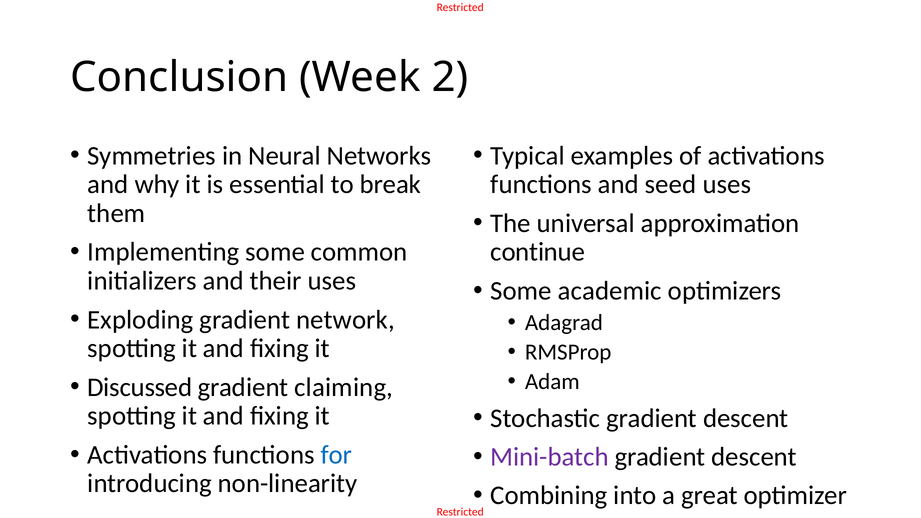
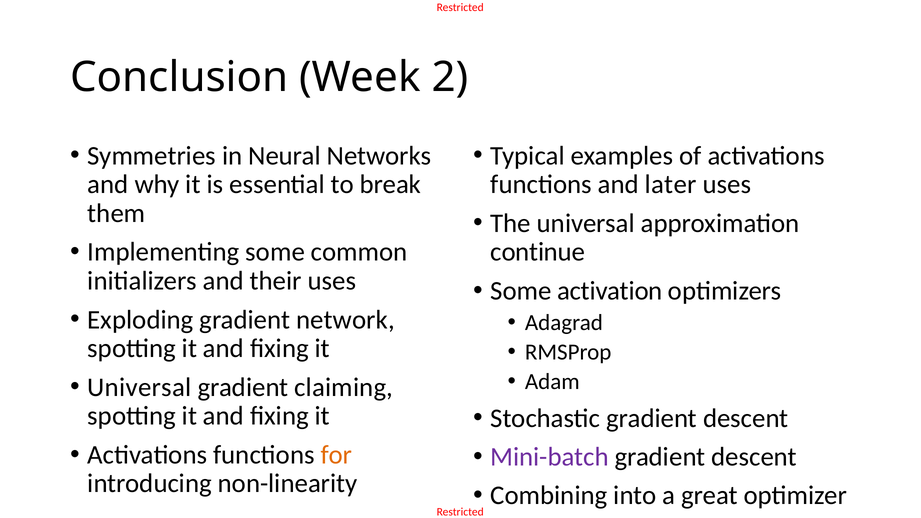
seed: seed -> later (671, 185)
academic: academic -> activation (610, 291)
Discussed: Discussed -> Universal (139, 387)
for colour: blue -> orange (336, 455)
